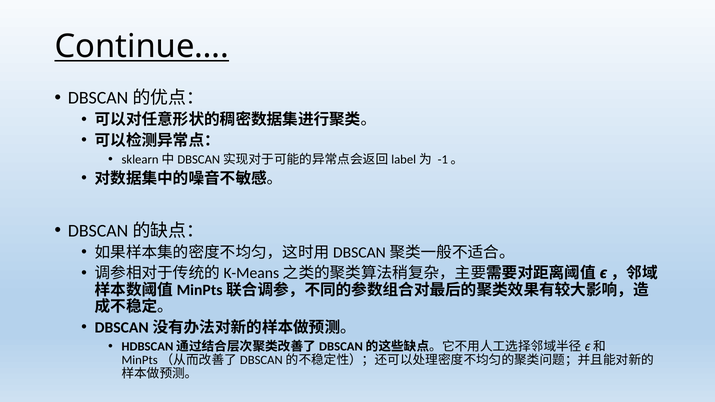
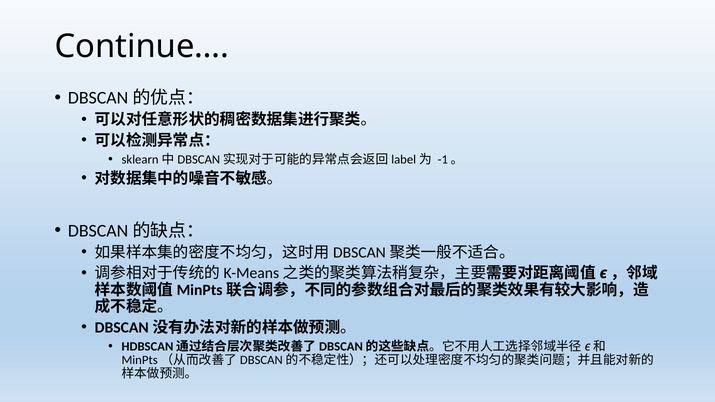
Continue… underline: present -> none (142, 47)
